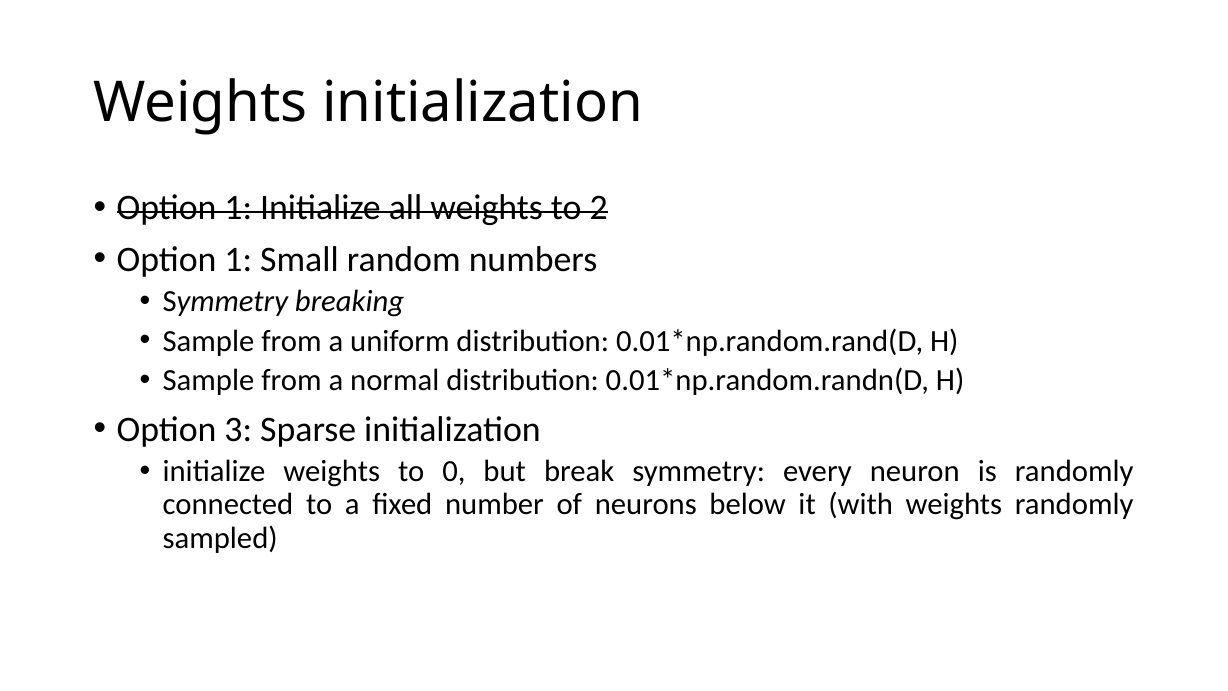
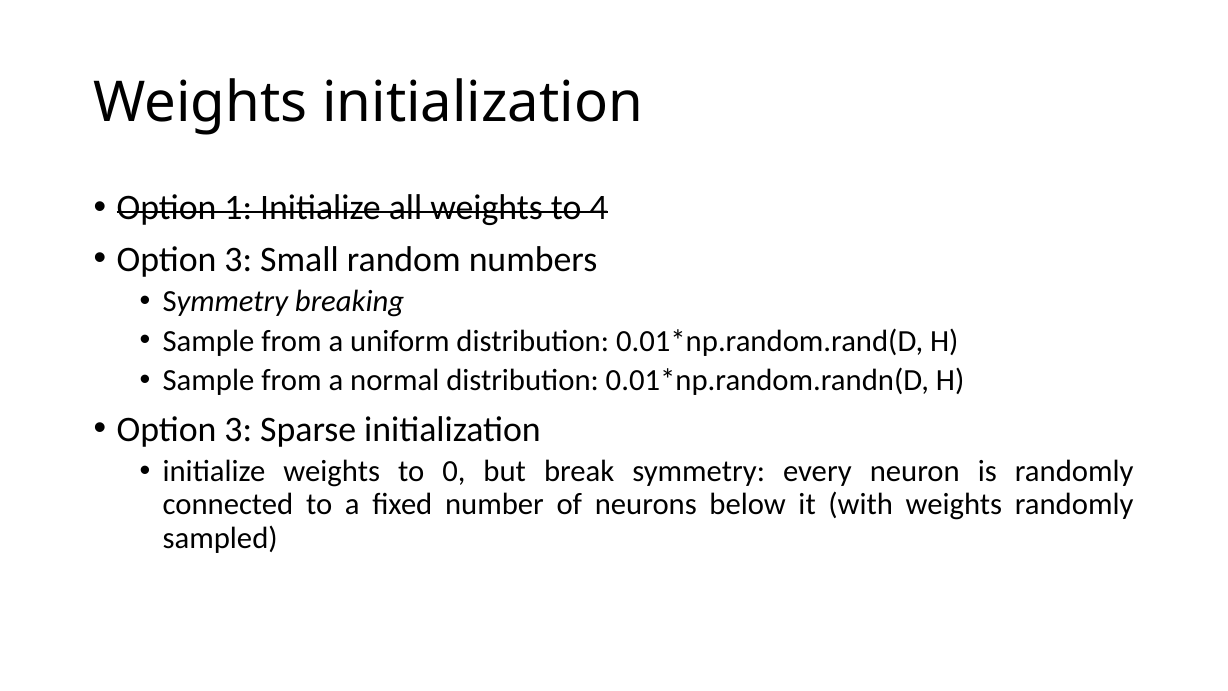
2: 2 -> 4 (599, 208)
1: 1 -> 3 (238, 259)
